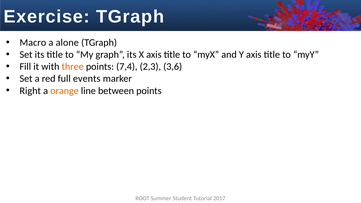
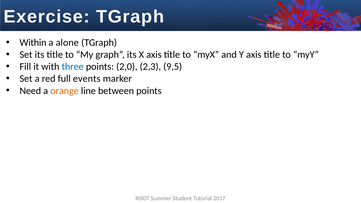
Macro: Macro -> Within (33, 43)
three colour: orange -> blue (73, 67)
7,4: 7,4 -> 2,0 (127, 67)
3,6: 3,6 -> 9,5 (173, 67)
Right: Right -> Need (30, 91)
